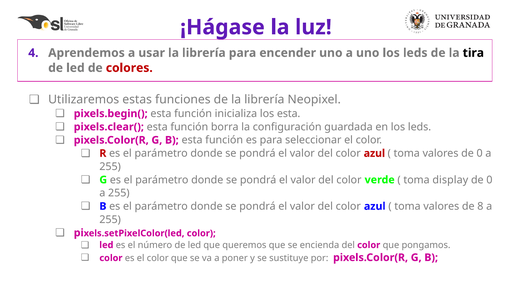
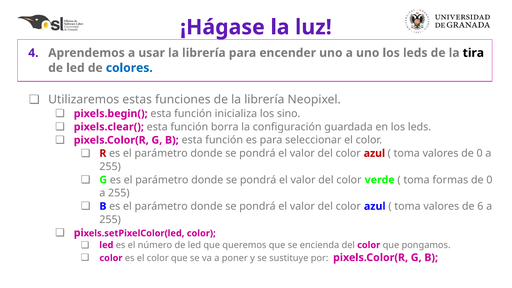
colores colour: red -> blue (129, 68)
los esta: esta -> sino (289, 114)
display: display -> formas (450, 180)
8: 8 -> 6 (480, 206)
